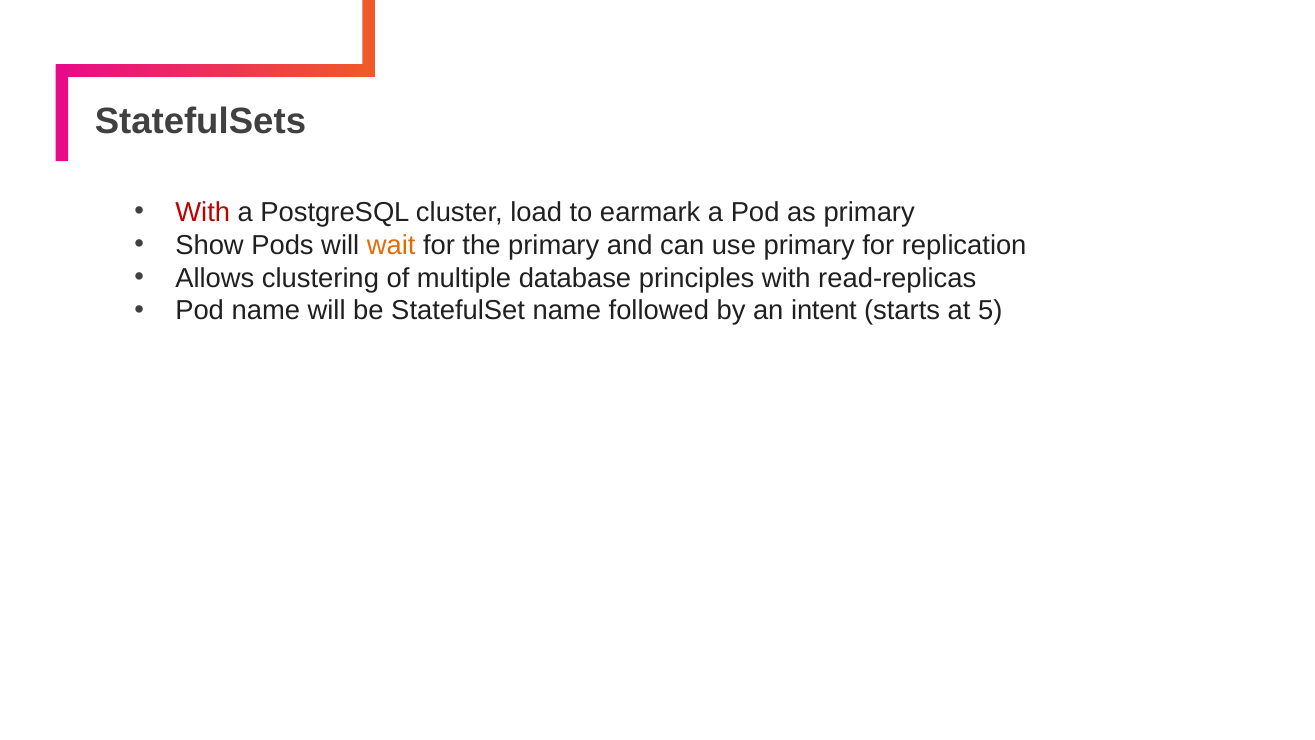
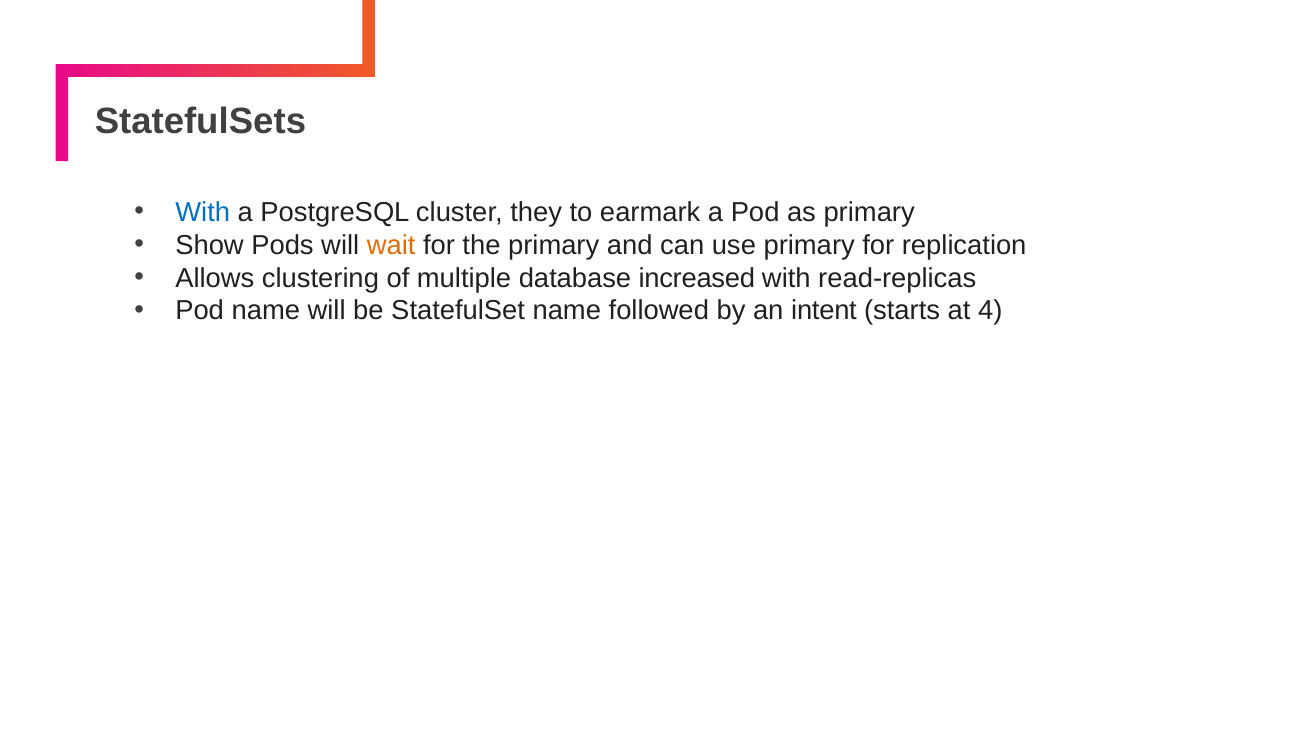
With colour: red -> blue (203, 212)
load: load -> they (536, 212)
principles: principles -> increased (697, 278)
5: 5 -> 4 (990, 311)
